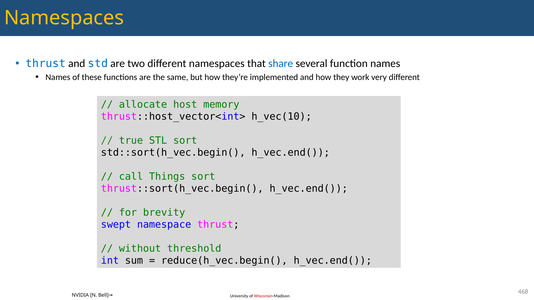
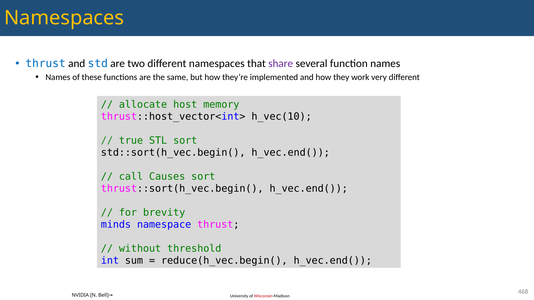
share colour: blue -> purple (281, 64)
Things: Things -> Causes (167, 177)
swept: swept -> minds (116, 225)
